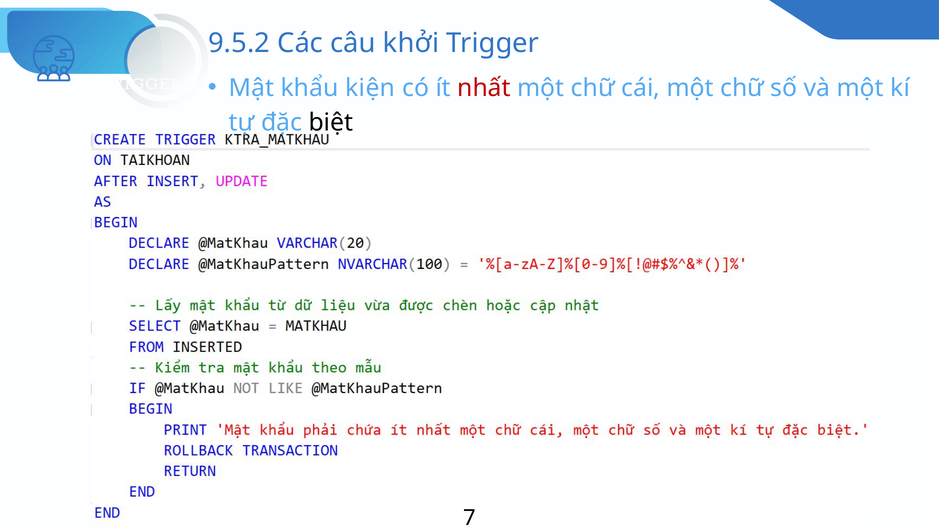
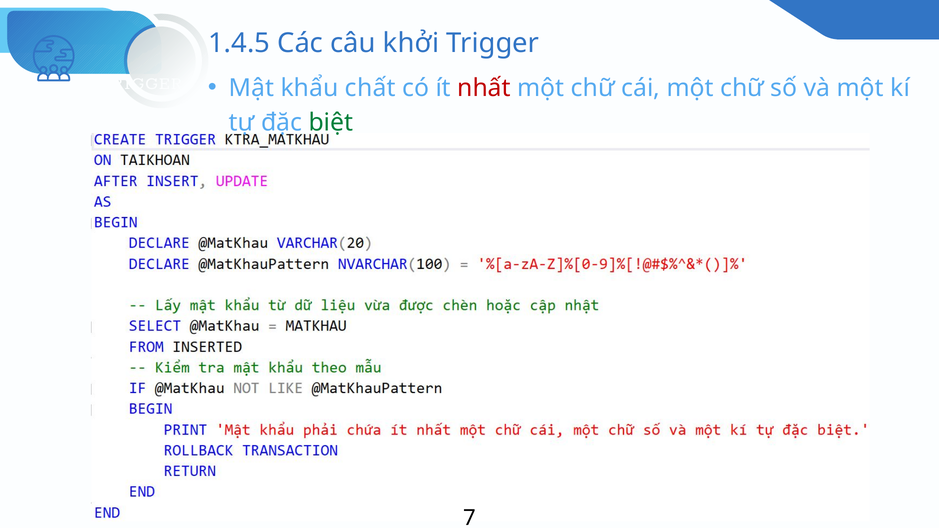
9.5.2: 9.5.2 -> 1.4.5 (239, 43)
kiện: kiện -> chất (370, 88)
biệt colour: black -> green (331, 123)
